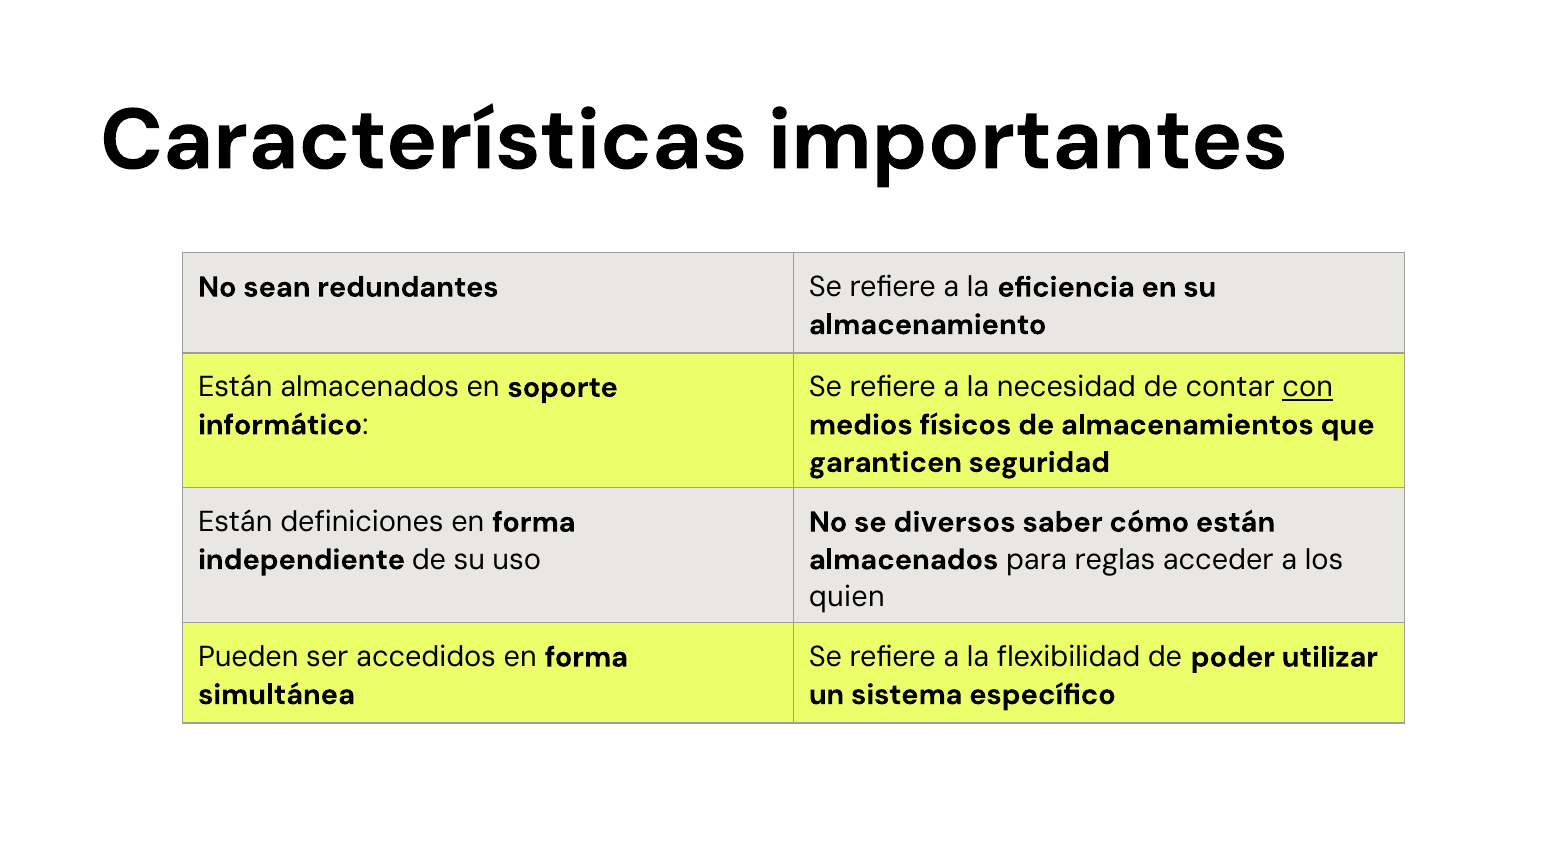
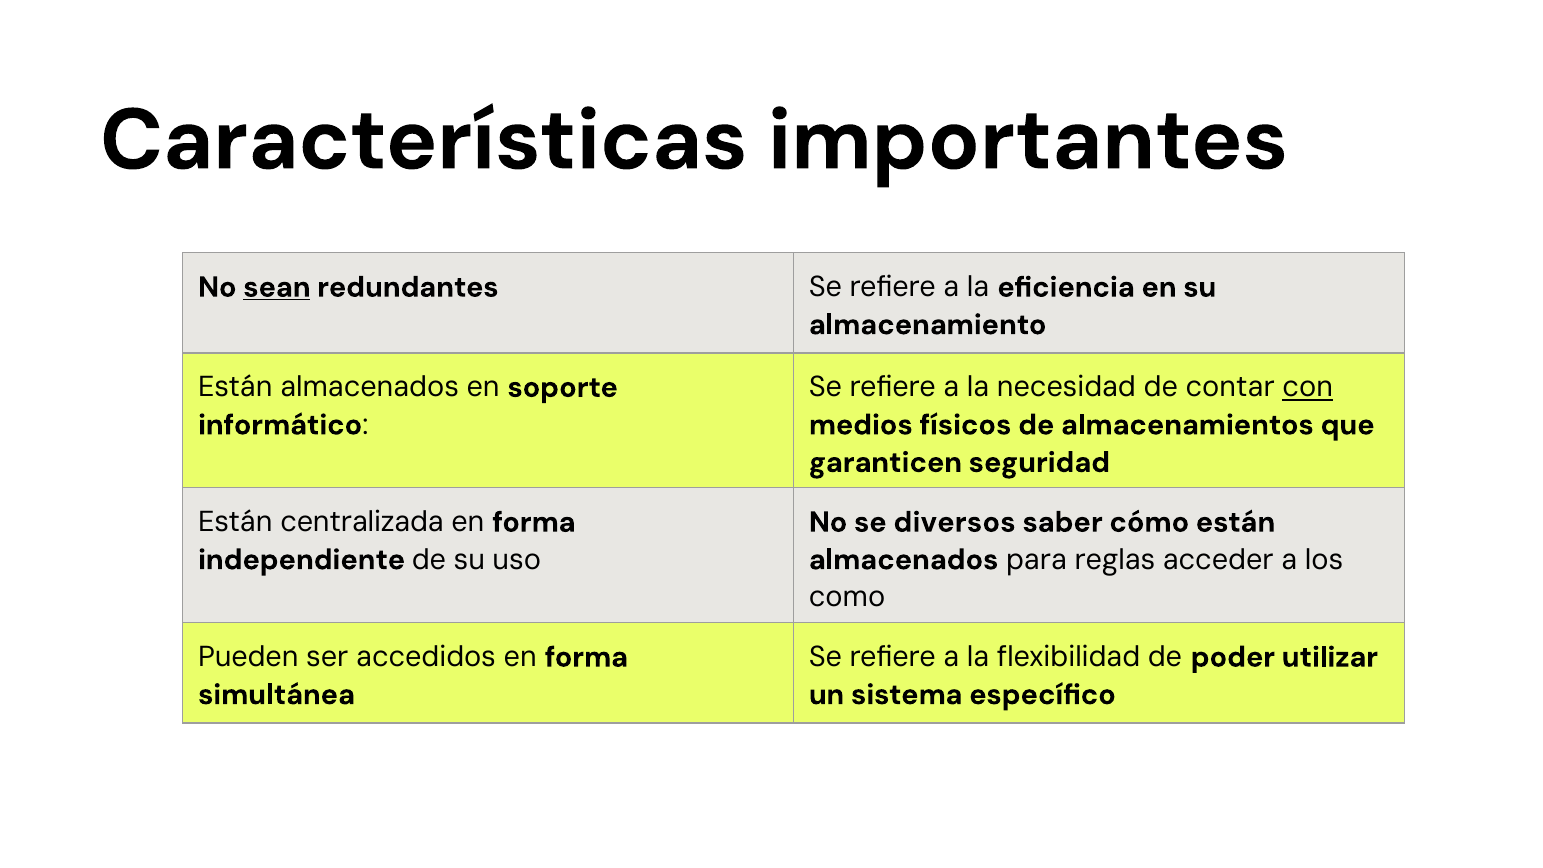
sean underline: none -> present (277, 287)
definiciones: definiciones -> centralizada (362, 522)
quien: quien -> como (847, 597)
